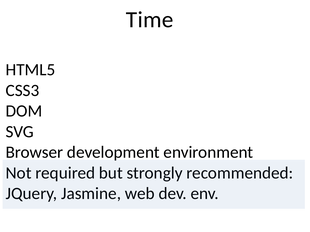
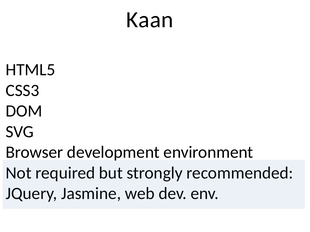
Time: Time -> Kaan (150, 20)
